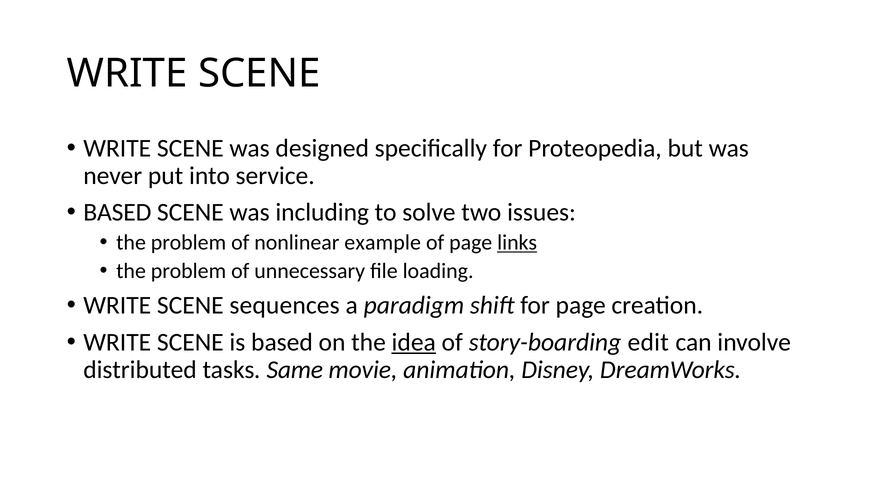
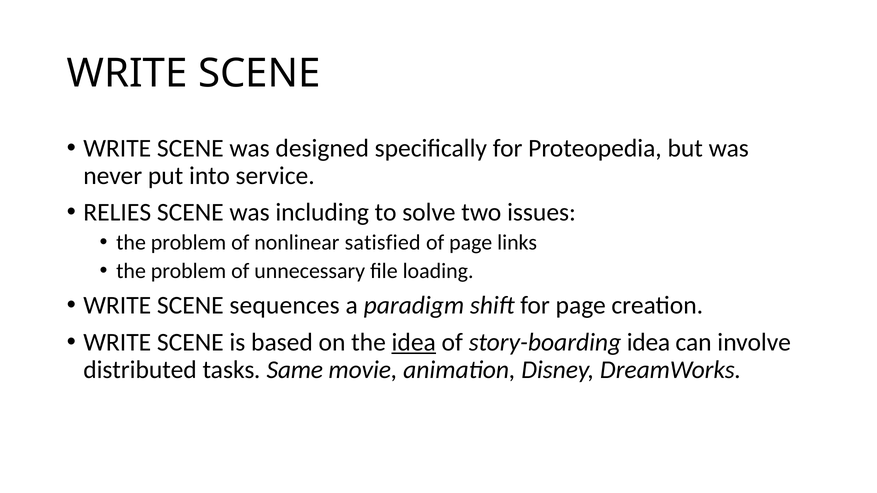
BASED: BASED -> RELIES (117, 213)
example: example -> satisfied (383, 243)
links underline: present -> none (517, 243)
story-boarding edit: edit -> idea (648, 342)
